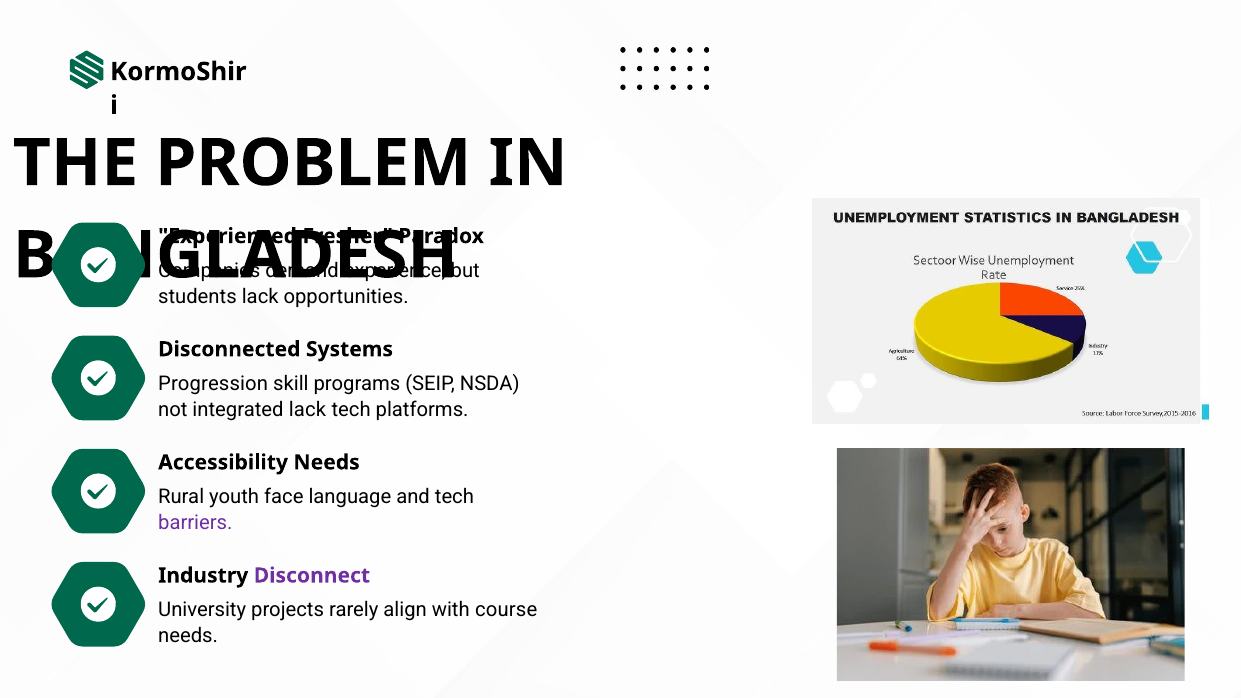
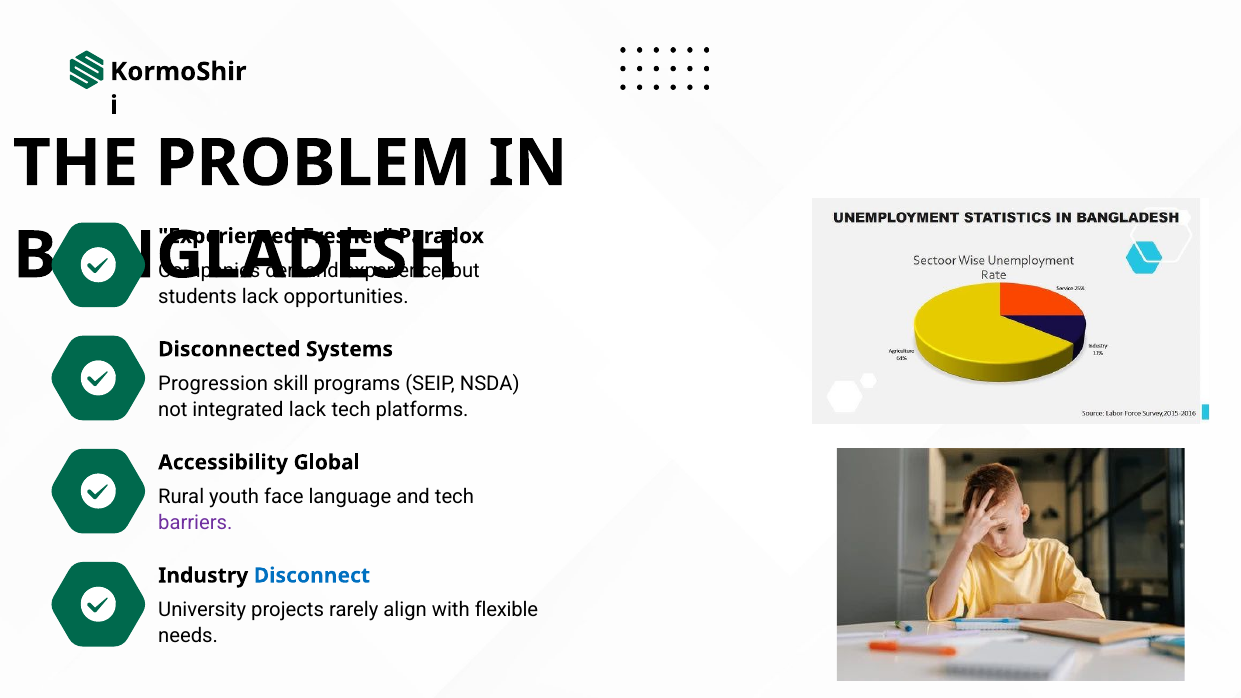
Accessibility Needs: Needs -> Global (327, 462)
Disconnect colour: purple -> blue (312, 576)
course: course -> flexible (506, 610)
